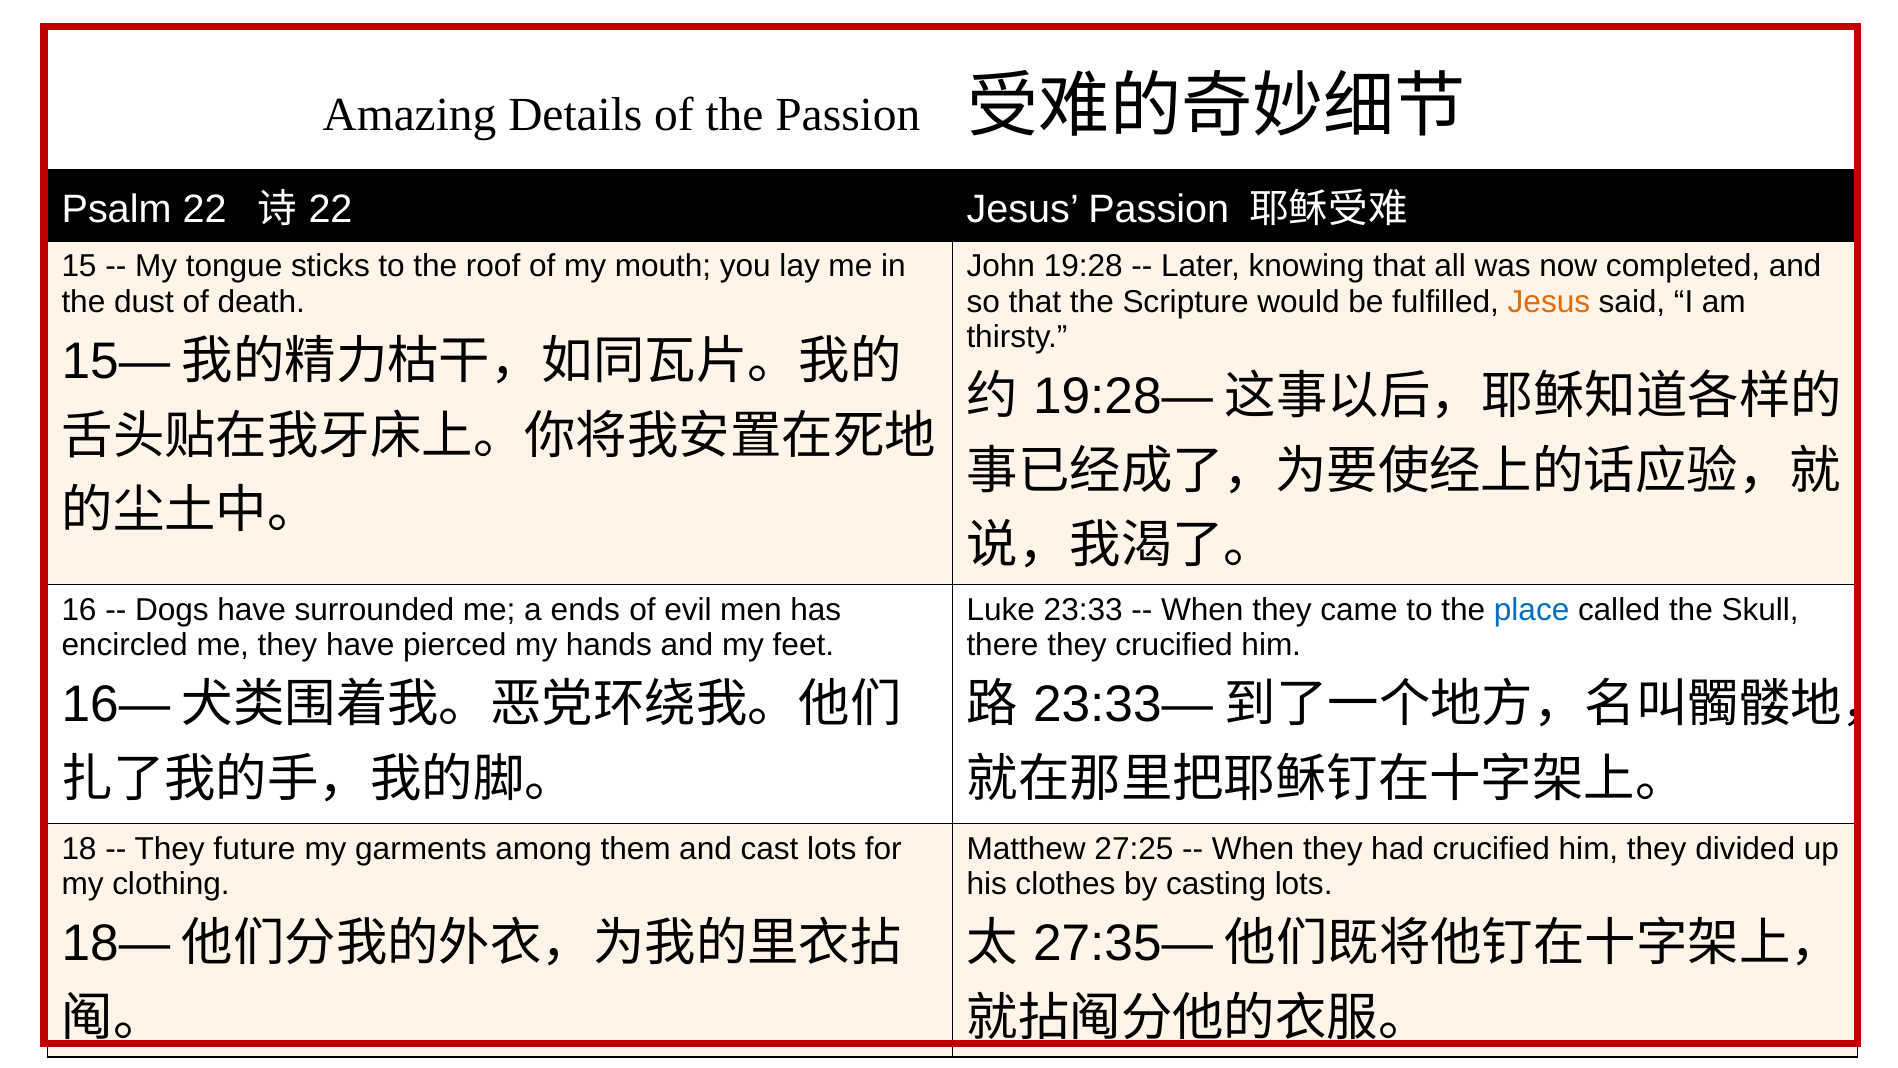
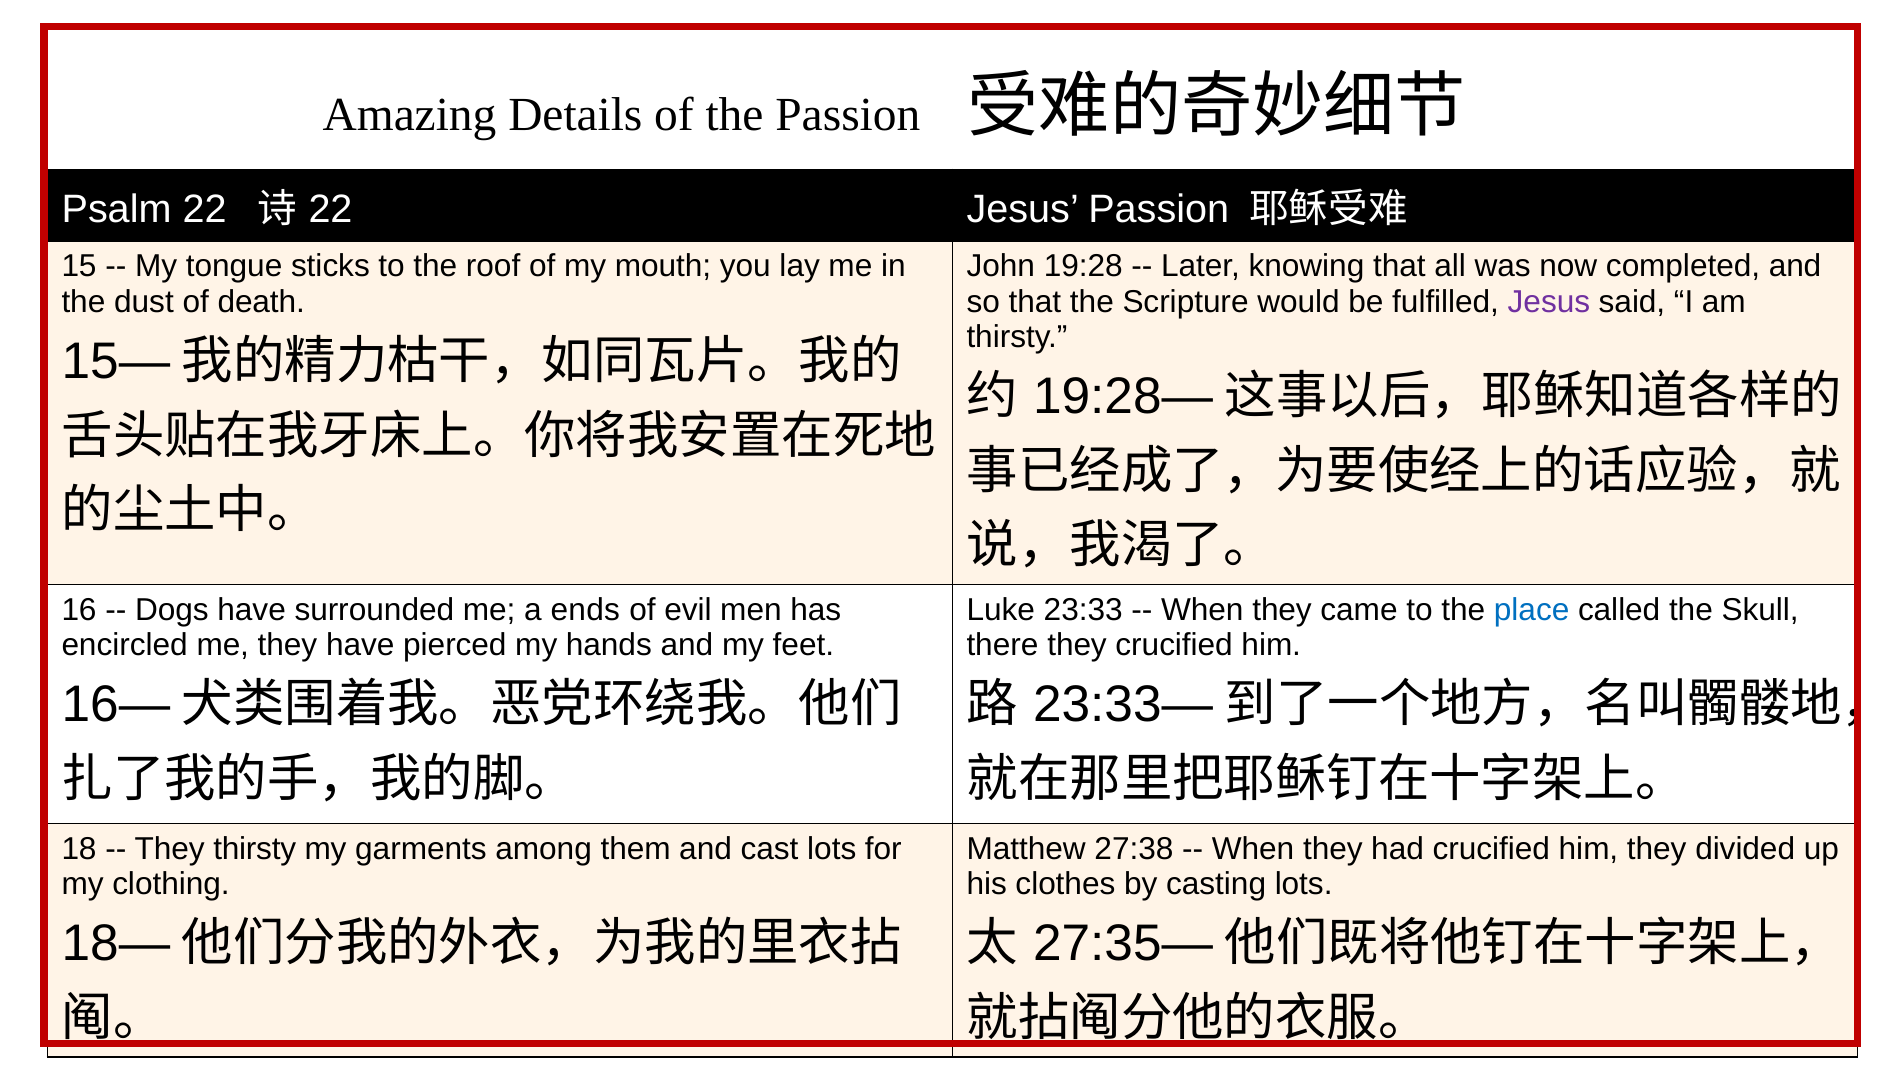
Jesus colour: orange -> purple (1549, 302)
They future: future -> thirsty (255, 848)
27:25: 27:25 -> 27:38 (1134, 848)
